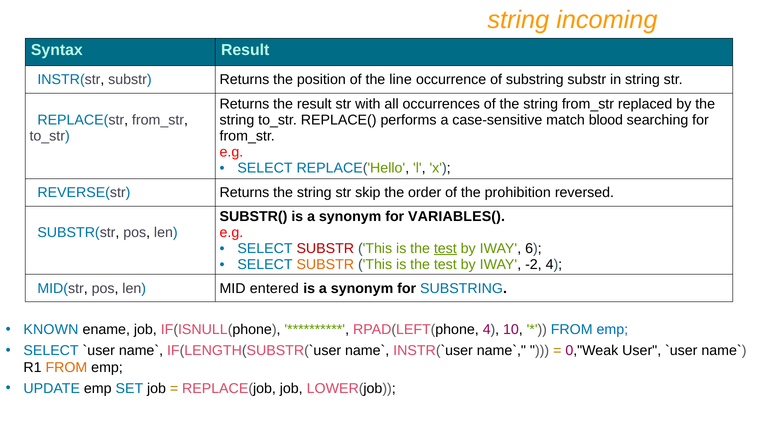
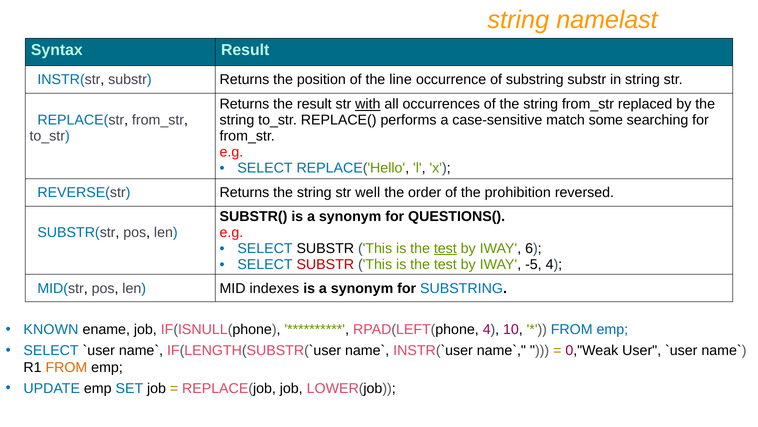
incoming: incoming -> namelast (607, 20)
with underline: none -> present (368, 104)
blood: blood -> some (606, 120)
skip: skip -> well (368, 192)
VARIABLES(: VARIABLES( -> QUESTIONS( (457, 216)
SUBSTR colour: red -> black (325, 248)
SUBSTR colour: orange -> red (325, 264)
-2: -2 -> -5 (533, 264)
entered: entered -> indexes (274, 288)
